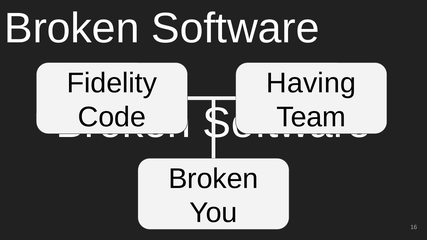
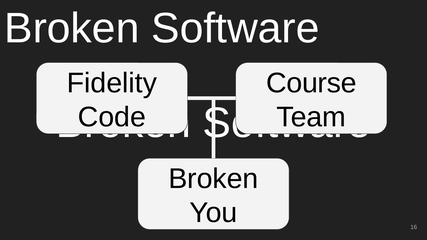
Having: Having -> Course (311, 83)
